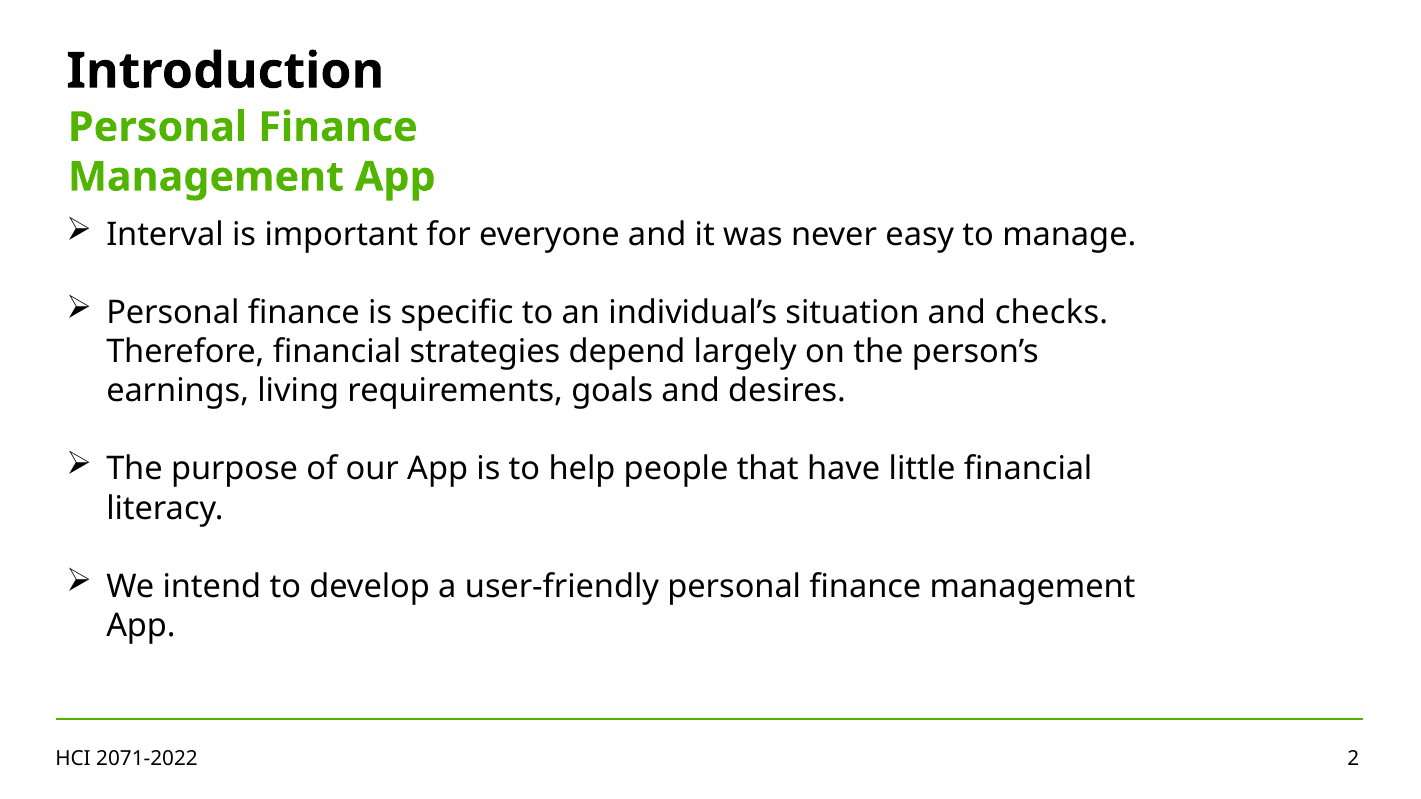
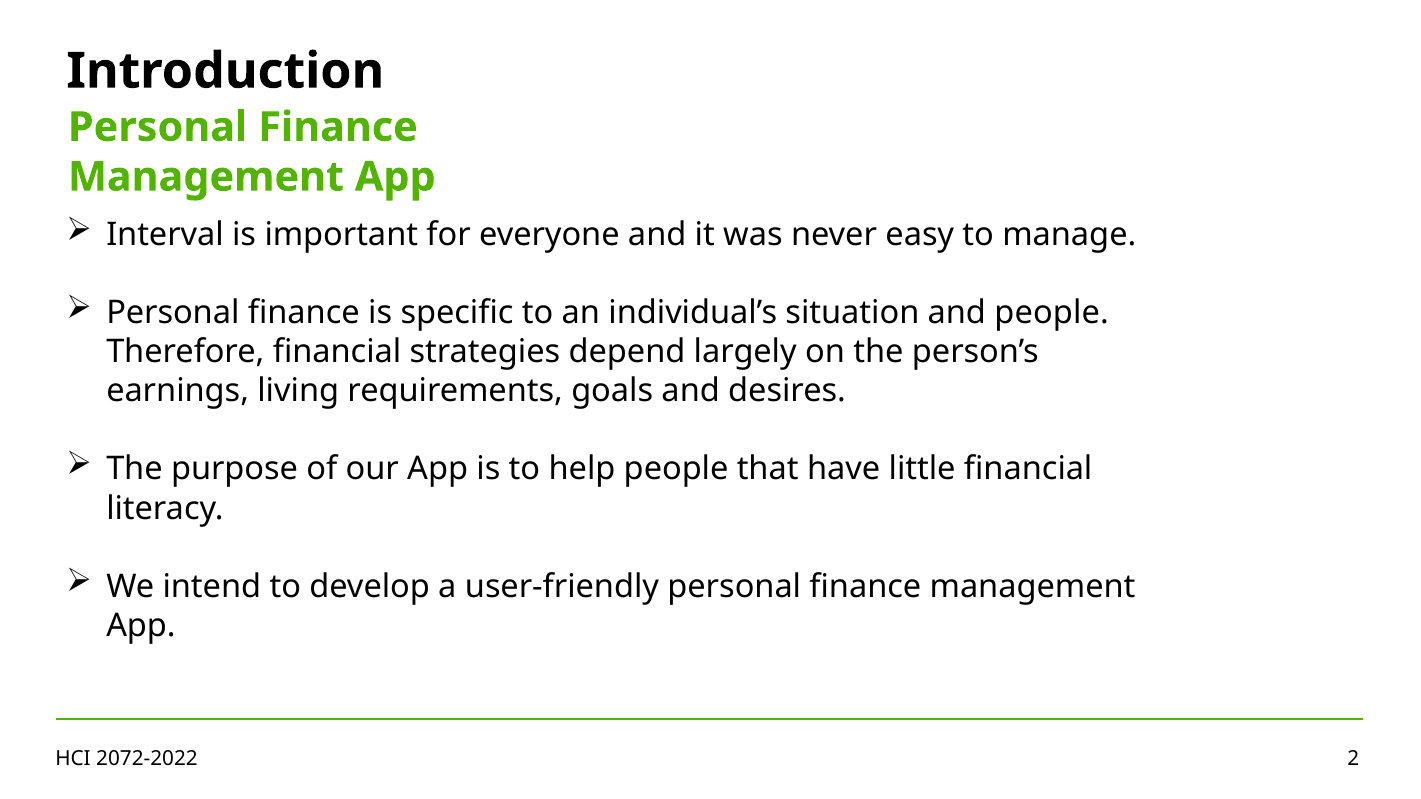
and checks: checks -> people (1052, 313)
2071-2022: 2071-2022 -> 2072-2022 (147, 759)
